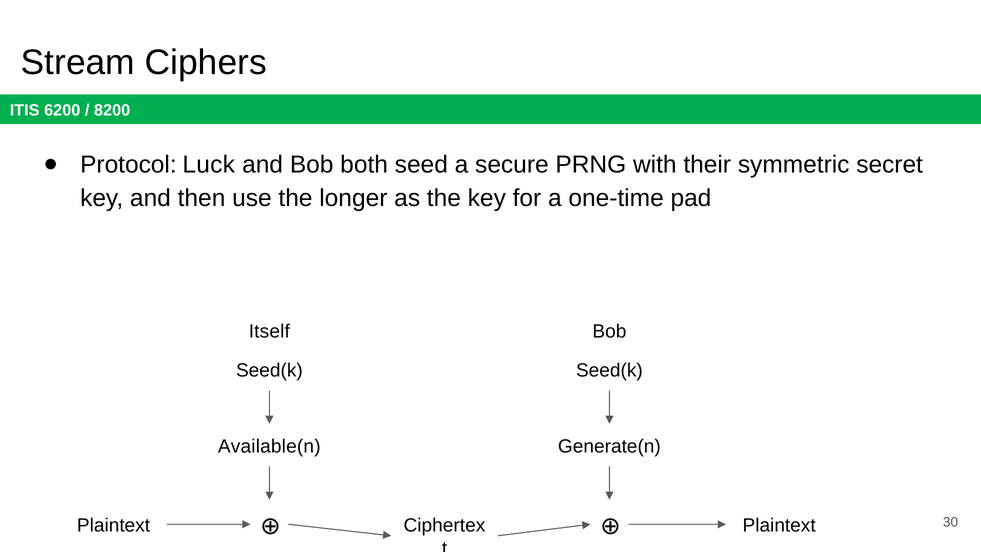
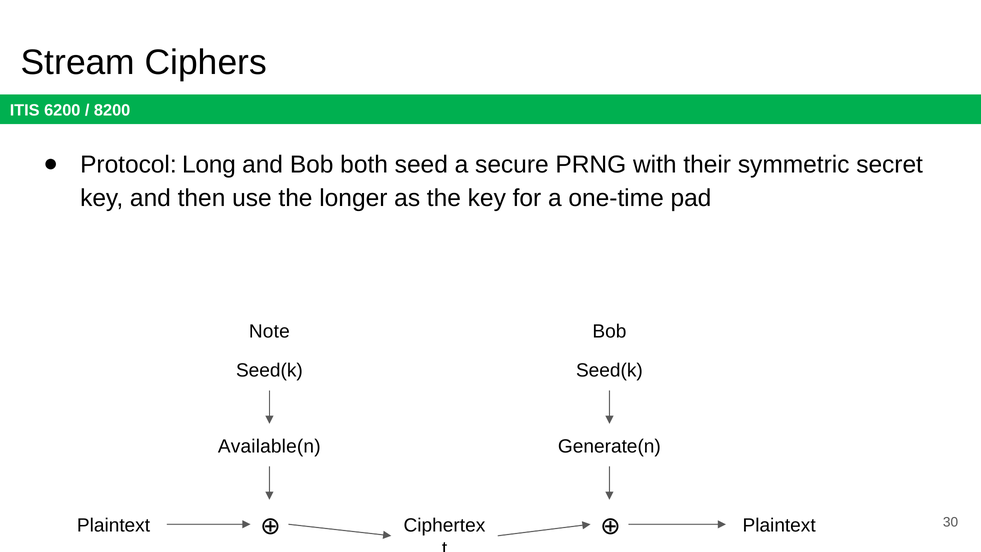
Luck: Luck -> Long (209, 164)
Itself: Itself -> Note (269, 331)
